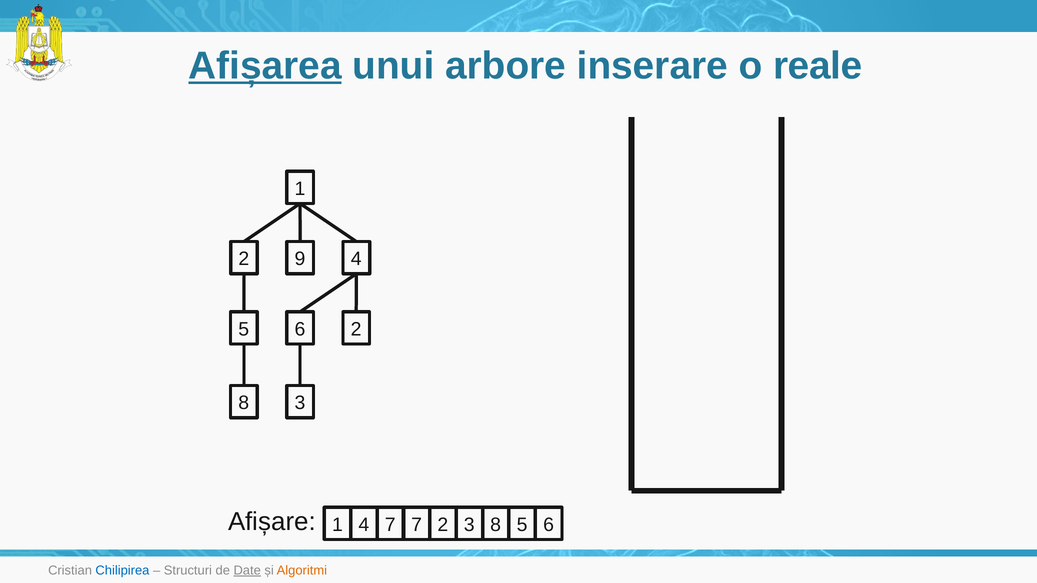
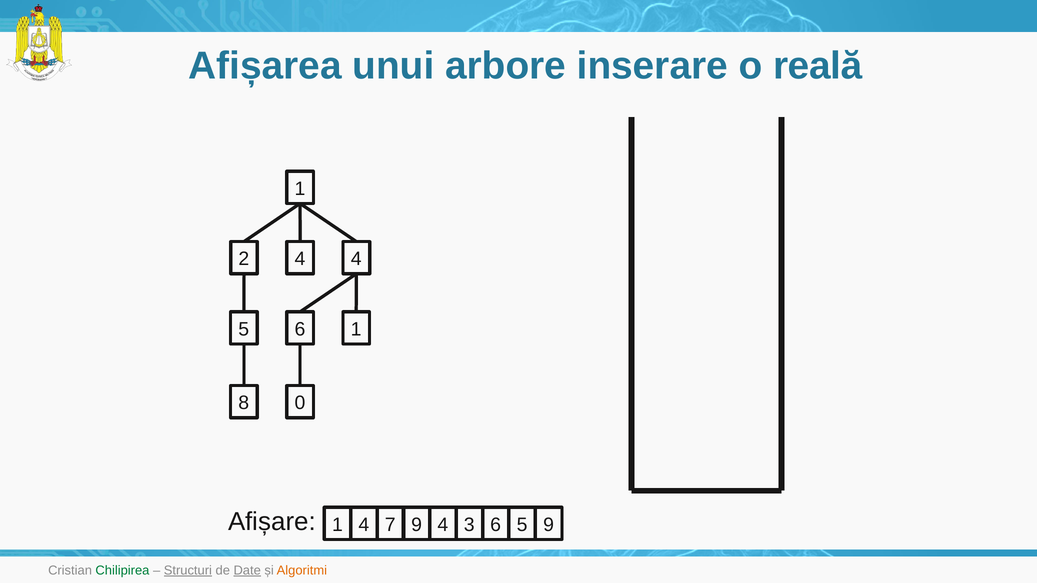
Afișarea underline: present -> none (265, 66)
reale: reale -> reală (818, 66)
2 9: 9 -> 4 (300, 259)
6 2: 2 -> 1 (356, 329)
3: 3 -> 0 (300, 403)
4 7: 7 -> 9 (417, 525)
7 2: 2 -> 4 (443, 525)
1 8: 8 -> 6 (496, 525)
6: 6 -> 9 (549, 525)
Chilipirea colour: blue -> green (122, 571)
Structuri underline: none -> present (188, 571)
